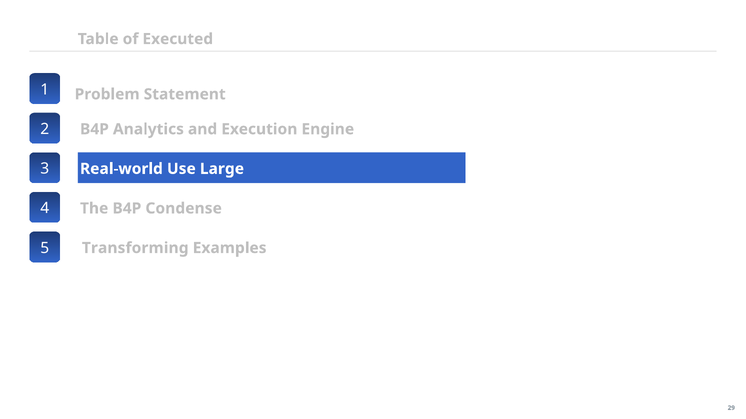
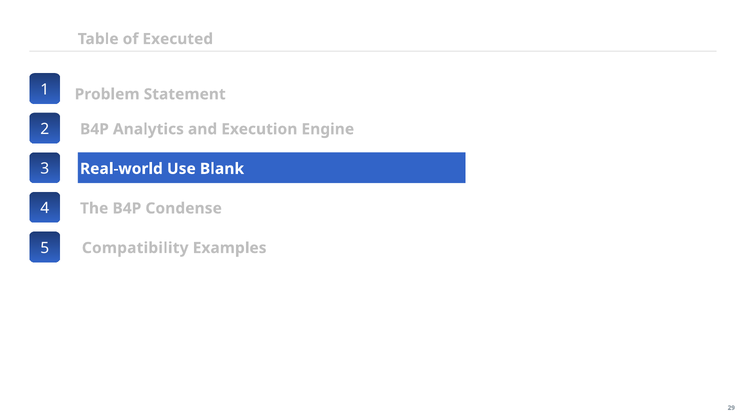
Large: Large -> Blank (222, 169)
Transforming: Transforming -> Compatibility (135, 248)
